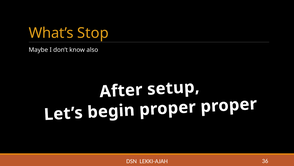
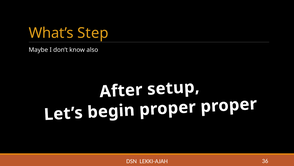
Stop: Stop -> Step (93, 33)
